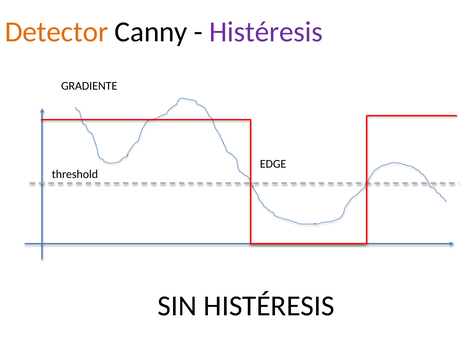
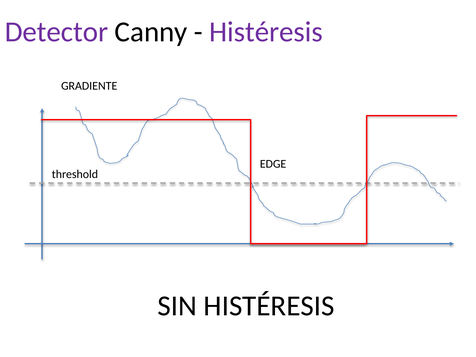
Detector colour: orange -> purple (56, 32)
